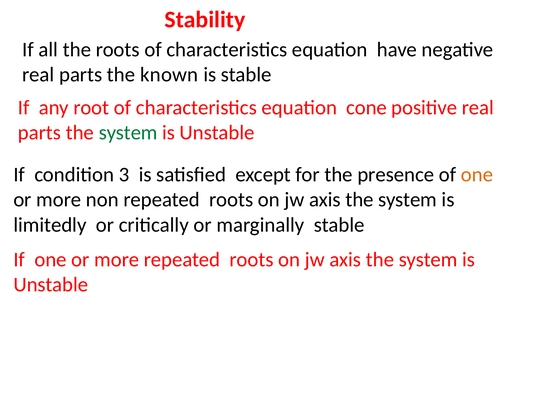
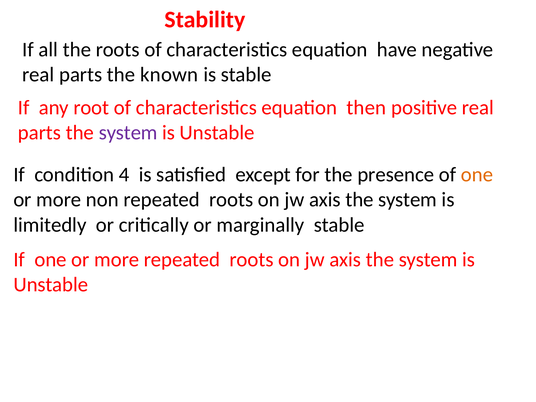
cone: cone -> then (366, 108)
system colour: green -> purple (128, 133)
3: 3 -> 4 (124, 175)
